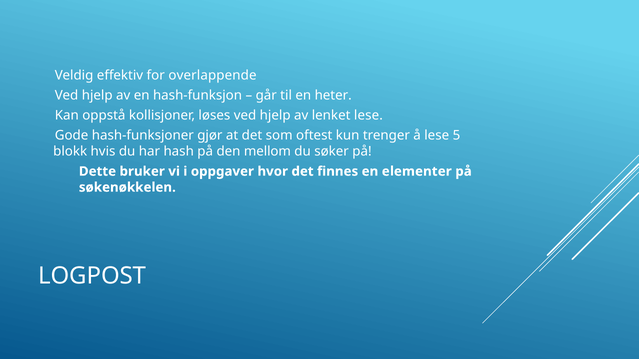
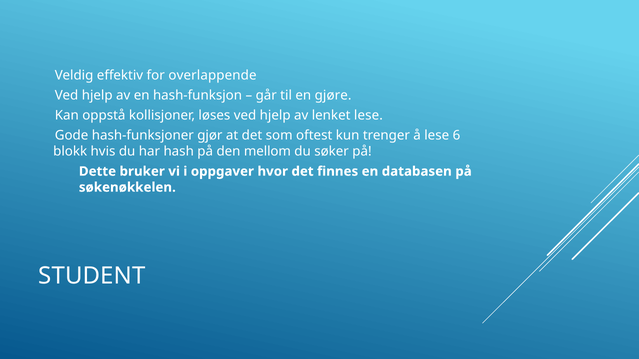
heter: heter -> gjøre (333, 96)
5: 5 -> 6 (456, 136)
elementer: elementer -> databasen (417, 172)
LOGPOST: LOGPOST -> STUDENT (92, 276)
